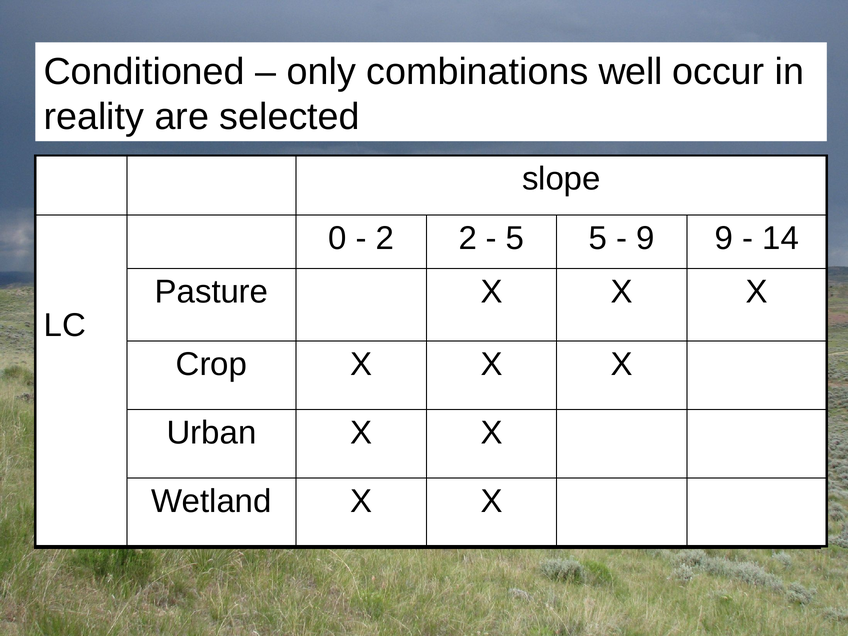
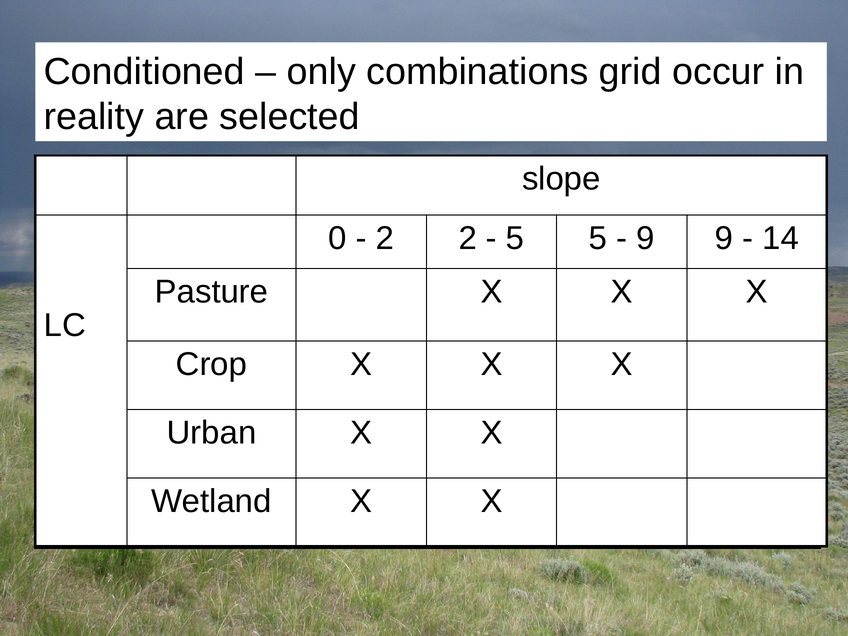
well: well -> grid (630, 72)
